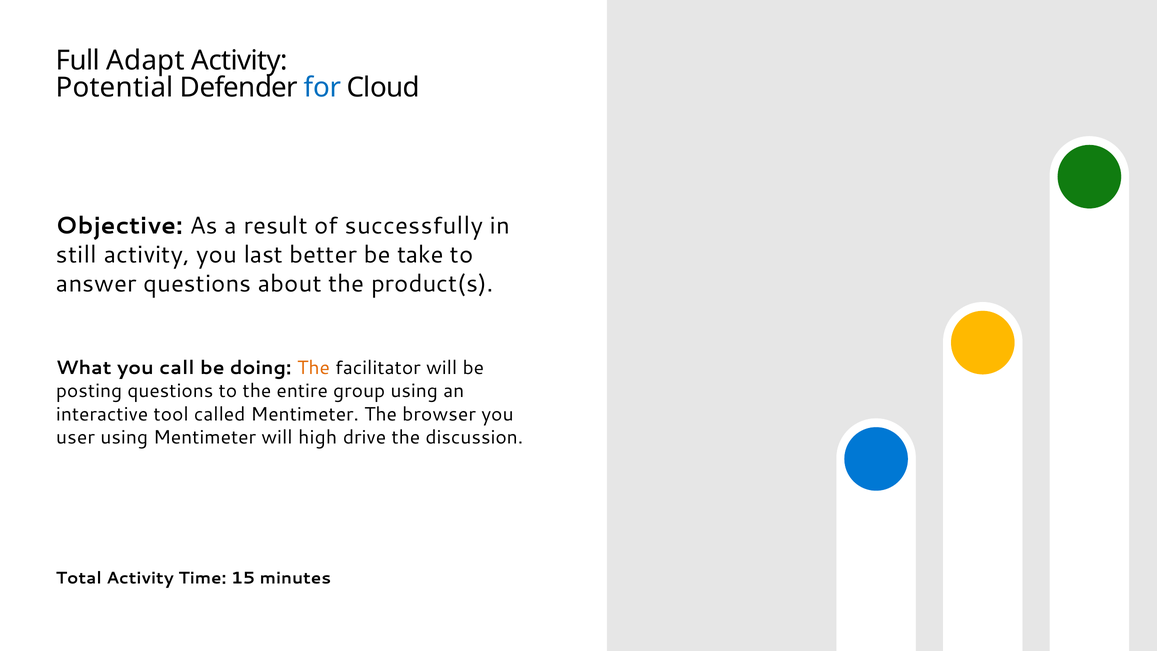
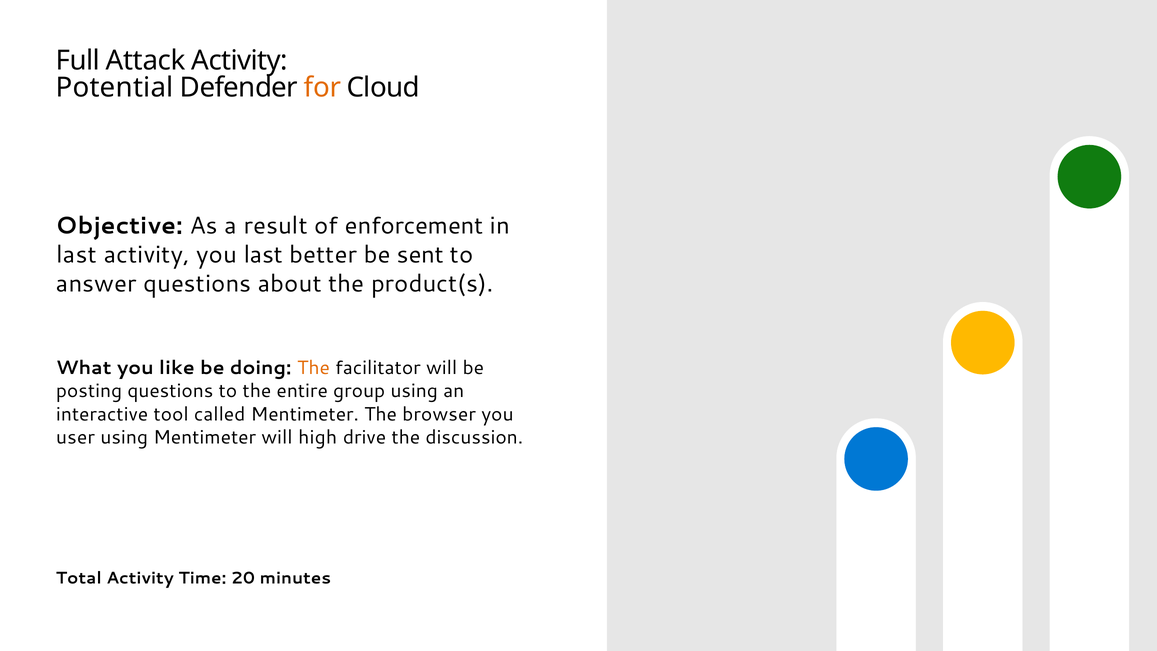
Adapt: Adapt -> Attack (146, 61)
for colour: blue -> orange (322, 87)
successfully: successfully -> enforcement (414, 226)
still: still -> last (77, 255)
take: take -> sent (420, 255)
call: call -> like (177, 368)
15: 15 -> 20 (243, 578)
